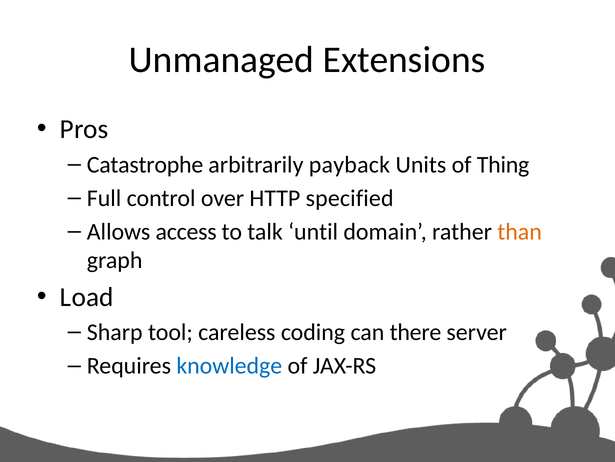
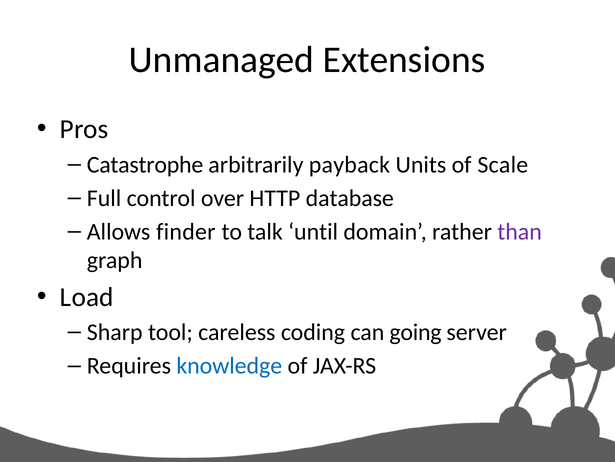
Thing: Thing -> Scale (503, 164)
specified: specified -> database (350, 198)
access: access -> finder (186, 231)
than colour: orange -> purple (520, 231)
there: there -> going (416, 332)
